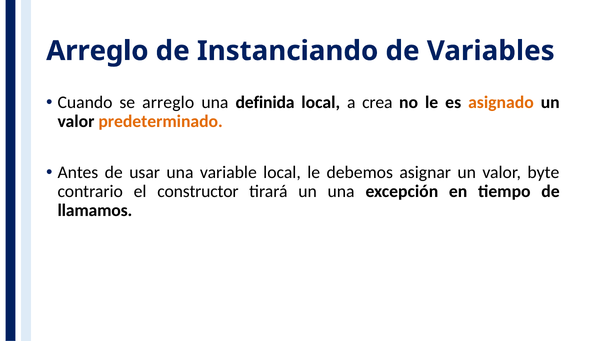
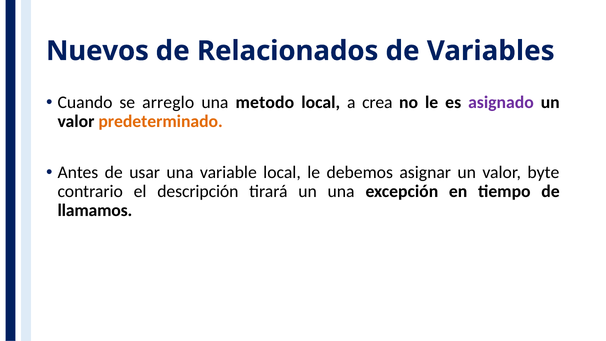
Arreglo: Arreglo -> Nuevos (97, 51)
Instanciando: Instanciando -> Relacionados (288, 51)
definida: definida -> metodo (265, 102)
asignado colour: orange -> purple (501, 102)
constructor: constructor -> descripción (198, 191)
